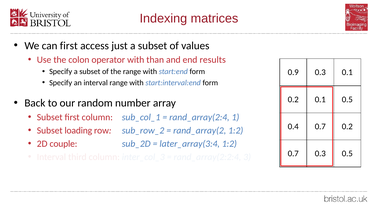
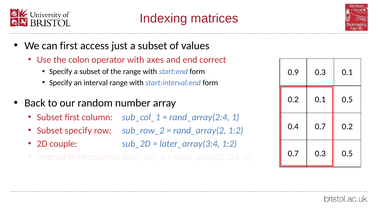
than: than -> axes (155, 60)
results: results -> correct (213, 60)
Subset loading: loading -> specify (78, 130)
